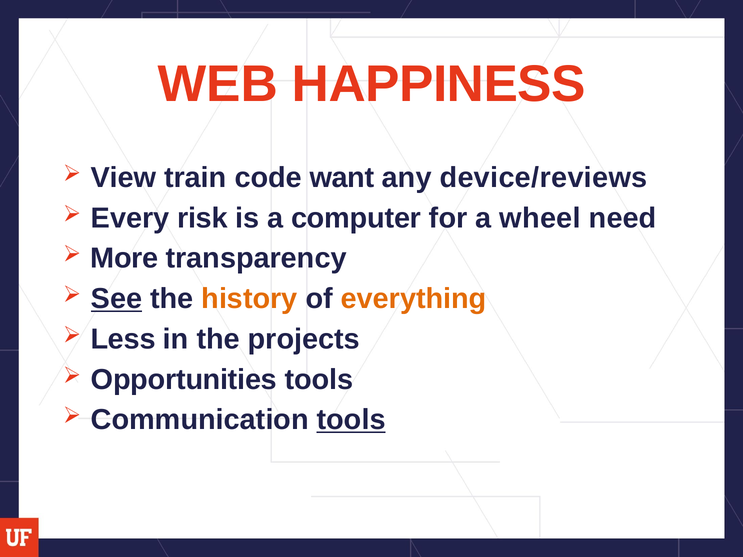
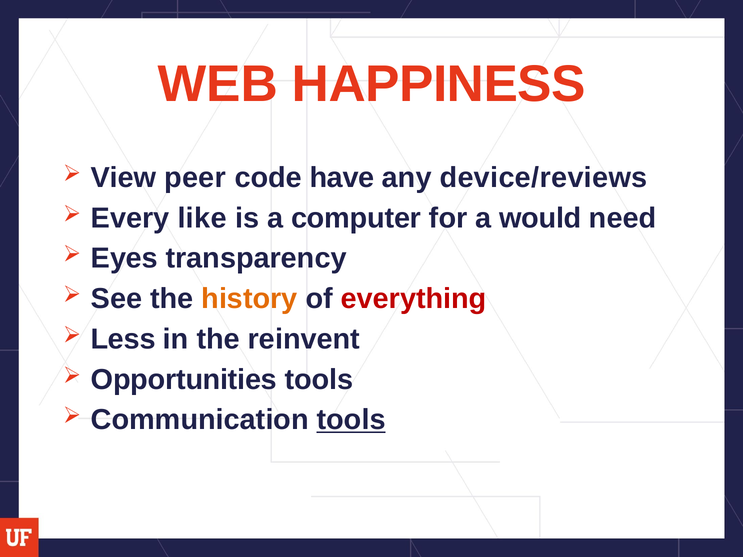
train: train -> peer (195, 178)
want: want -> have (342, 178)
risk: risk -> like (202, 218)
wheel: wheel -> would (540, 218)
More: More -> Eyes (124, 258)
See underline: present -> none (117, 299)
everything colour: orange -> red (414, 299)
projects: projects -> reinvent (304, 339)
